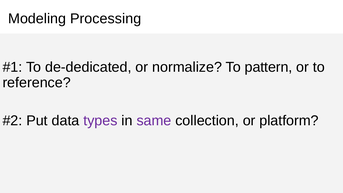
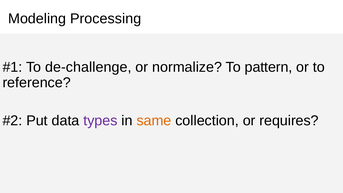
de-dedicated: de-dedicated -> de-challenge (88, 67)
same colour: purple -> orange (154, 121)
platform: platform -> requires (289, 121)
